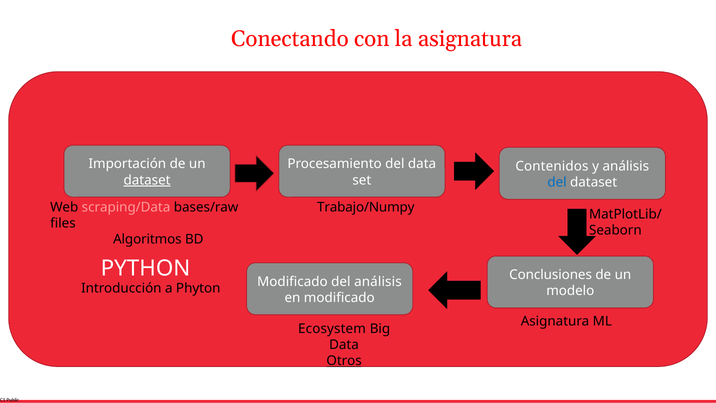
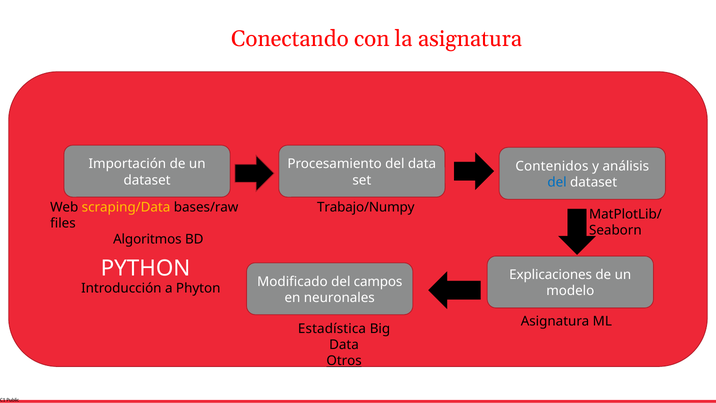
dataset underline: present -> none (147, 180)
scraping/Data colour: pink -> yellow (126, 207)
Conclusiones: Conclusiones -> Explicaciones (551, 275)
del análisis: análisis -> campos (378, 281)
en modificado: modificado -> neuronales (339, 298)
Ecosystem: Ecosystem -> Estadística (332, 328)
